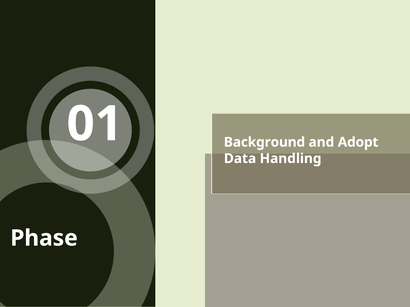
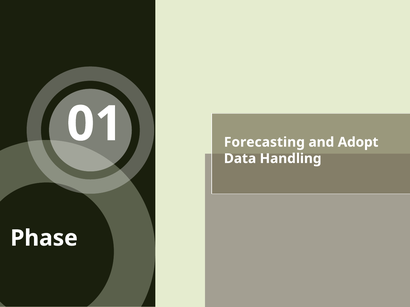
Background: Background -> Forecasting (264, 142)
